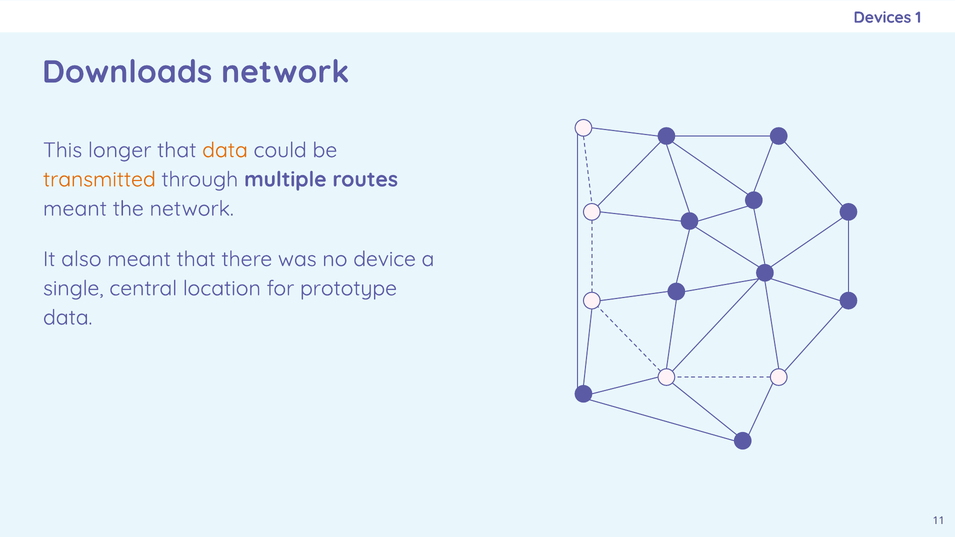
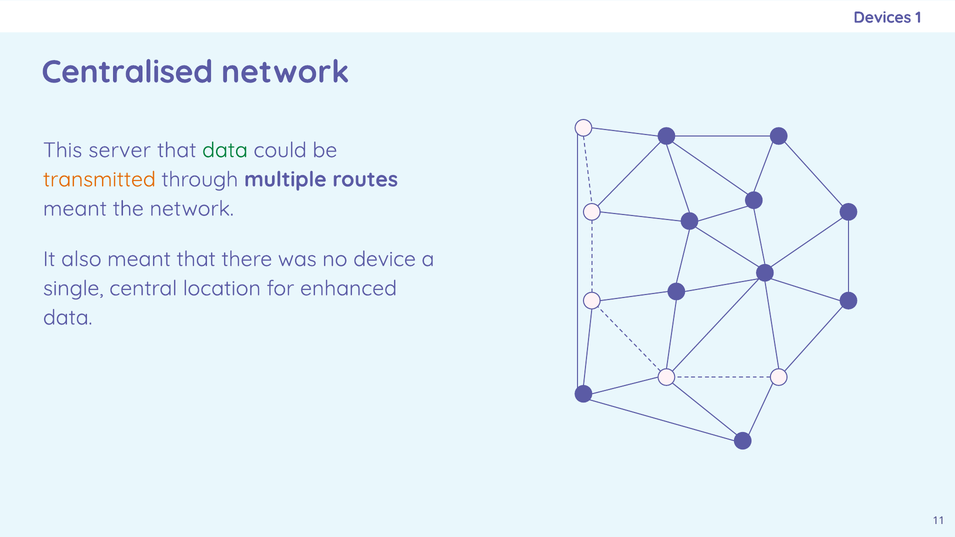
Downloads: Downloads -> Centralised (127, 72)
longer: longer -> server (120, 150)
data colour: orange -> green (225, 150)
prototype: prototype -> enhanced (349, 288)
